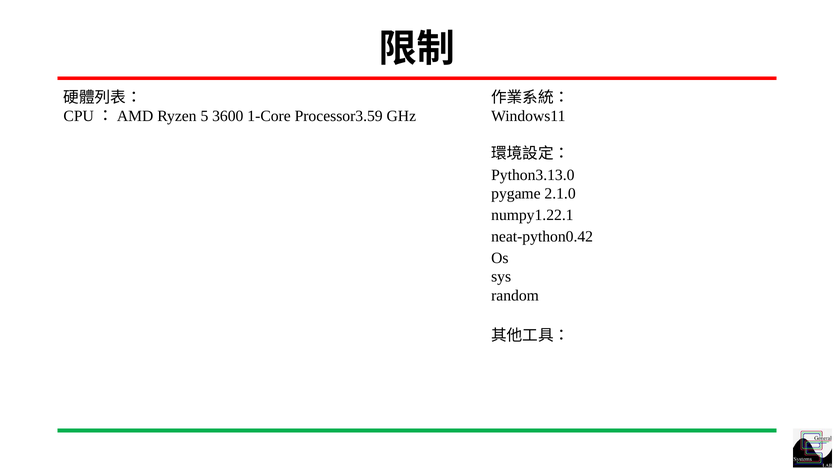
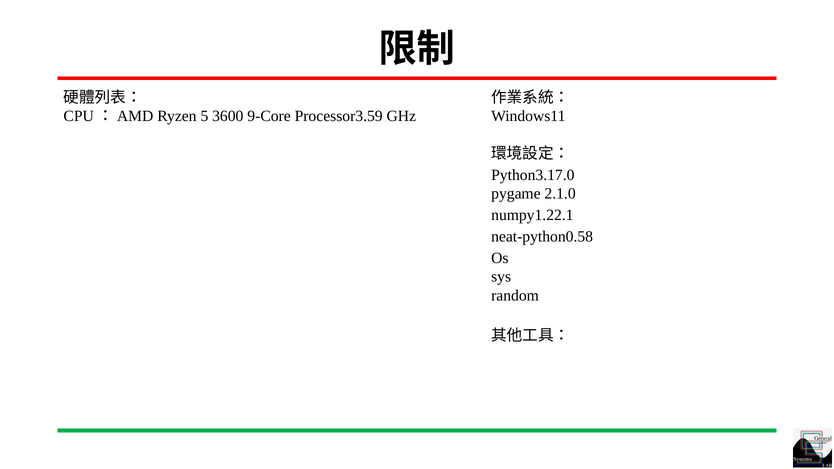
1-Core: 1-Core -> 9-Core (269, 116)
Python3.13.0: Python3.13.0 -> Python3.17.0 (533, 175)
neat-python0.42: neat-python0.42 -> neat-python0.58 (542, 237)
